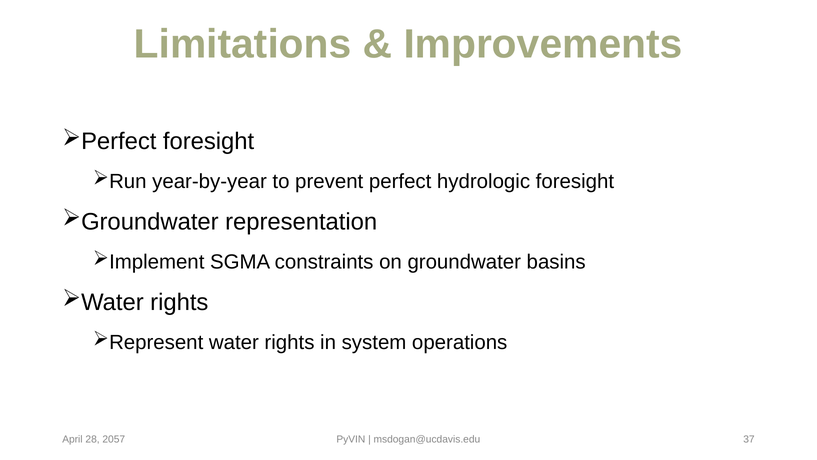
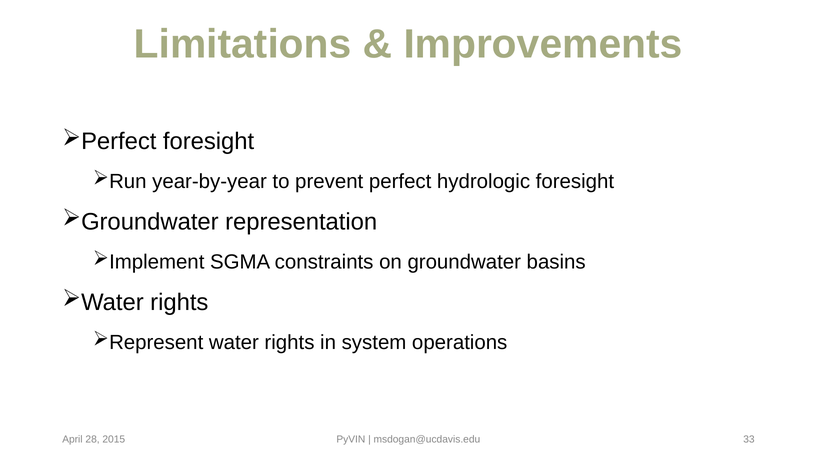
2057: 2057 -> 2015 (114, 439)
37: 37 -> 33 (749, 439)
